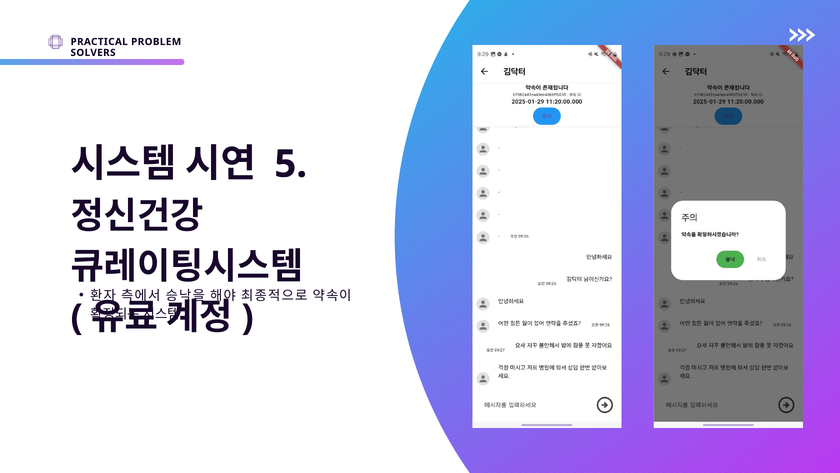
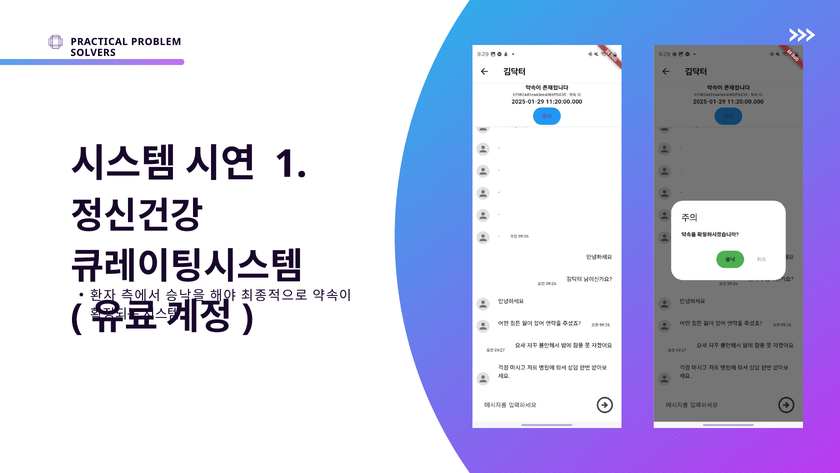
5: 5 -> 1 (291, 164)
